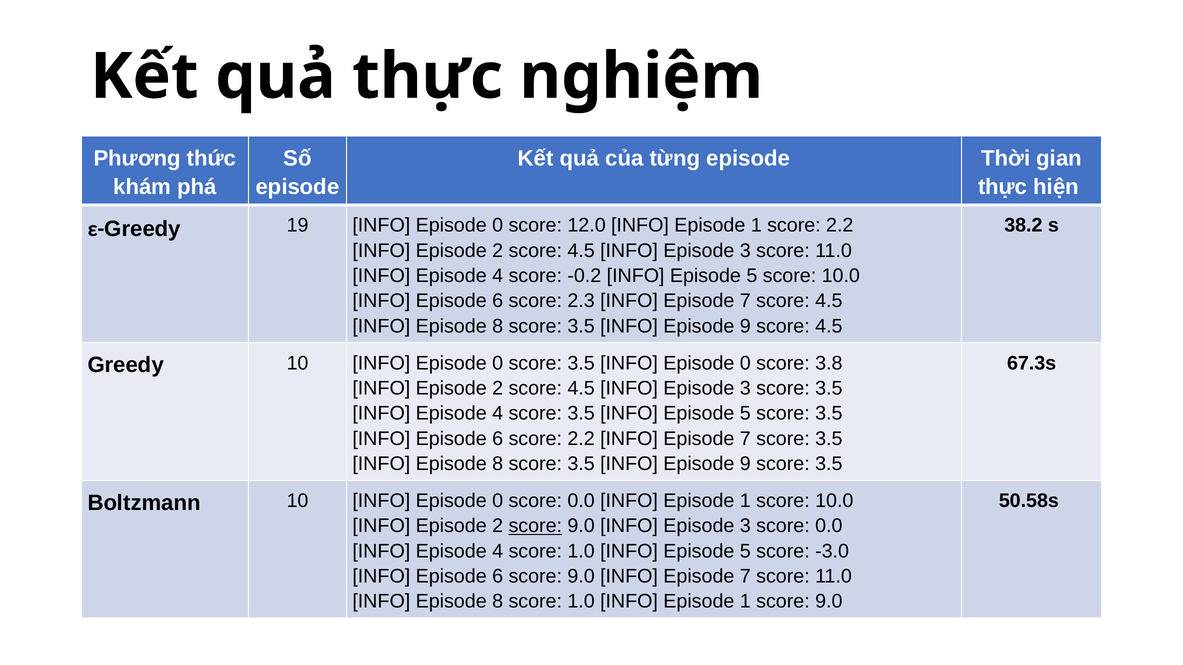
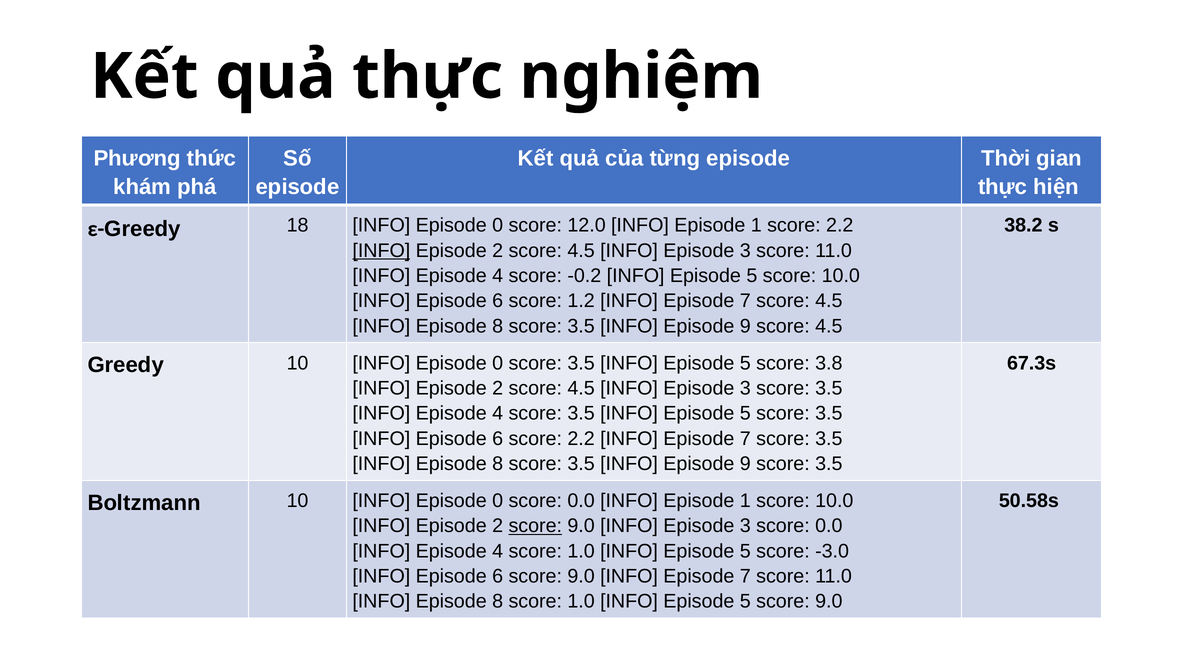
19: 19 -> 18 (298, 226)
INFO underline: none -> present (381, 251)
2.3: 2.3 -> 1.2 (581, 301)
0: 0 -> 5 (745, 363)
1: 1 -> 5 (745, 602)
